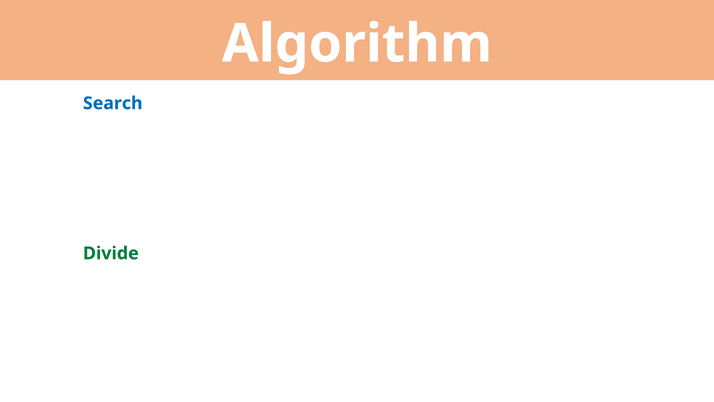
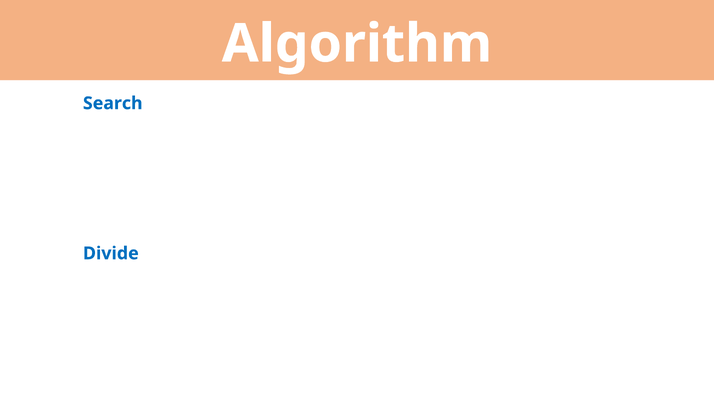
Divide colour: green -> blue (111, 253)
